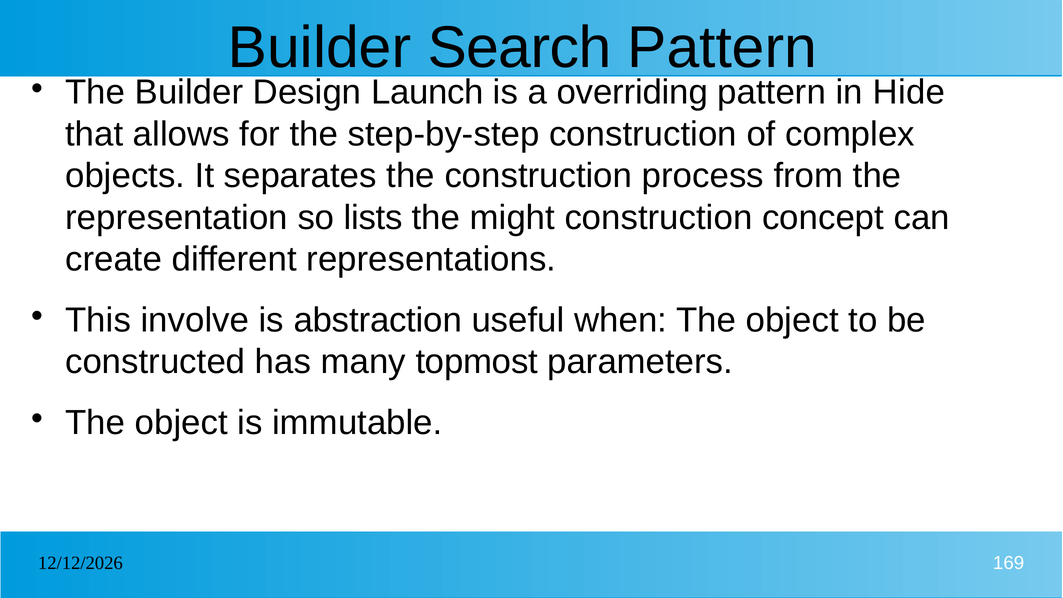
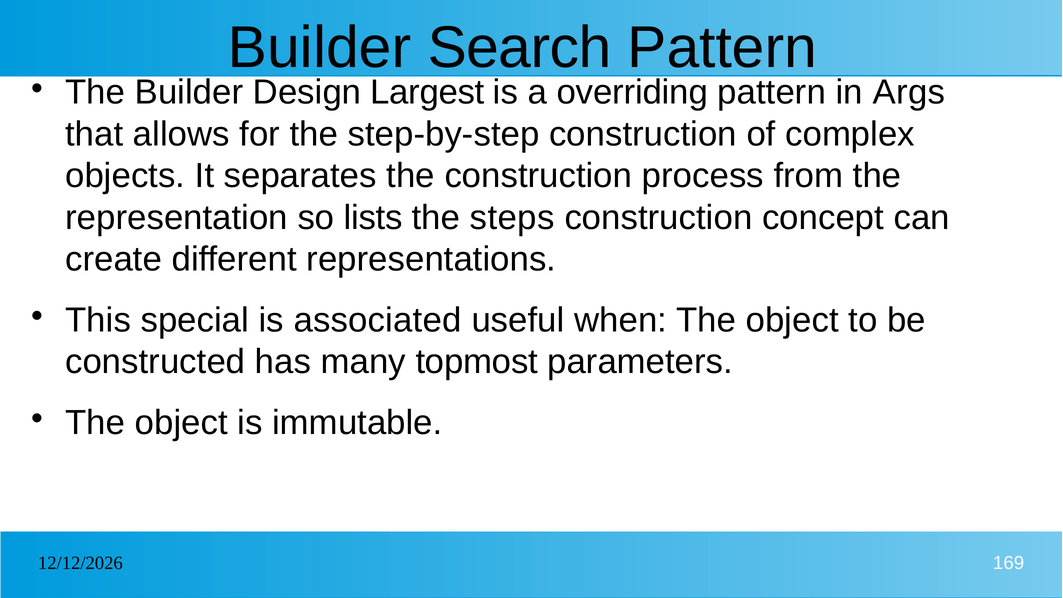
Launch: Launch -> Largest (427, 92)
Hide: Hide -> Args (909, 92)
might: might -> steps (512, 218)
involve: involve -> special (195, 320)
abstraction: abstraction -> associated (378, 320)
